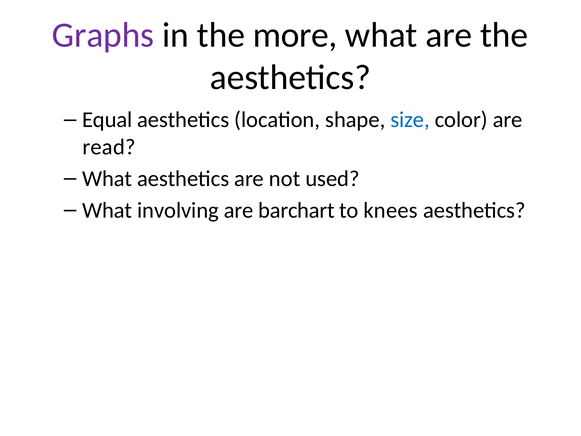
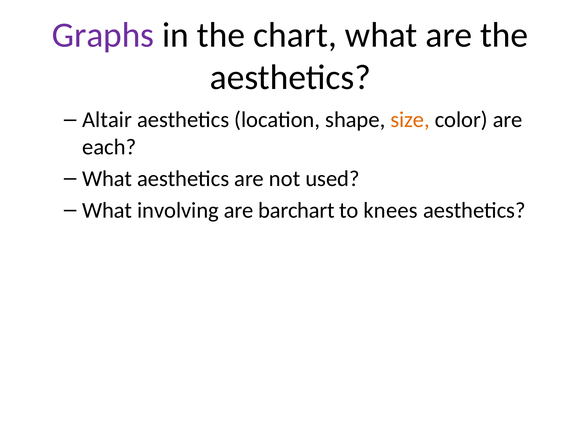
more: more -> chart (295, 35)
Equal: Equal -> Altair (107, 120)
size colour: blue -> orange (410, 120)
read: read -> each (109, 147)
